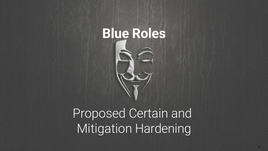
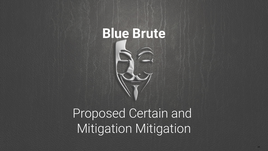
Roles: Roles -> Brute (149, 33)
Mitigation Hardening: Hardening -> Mitigation (163, 129)
